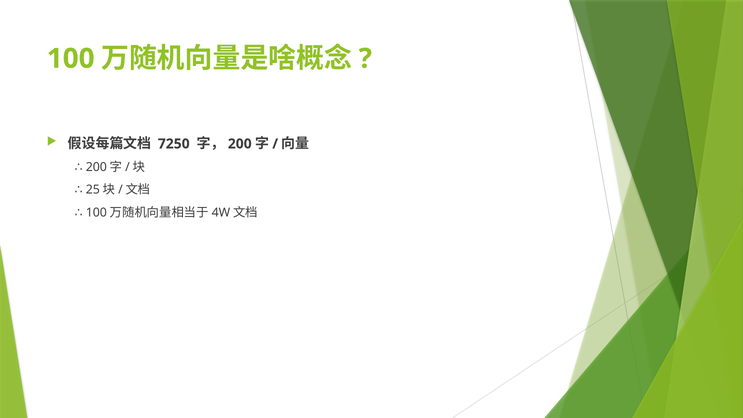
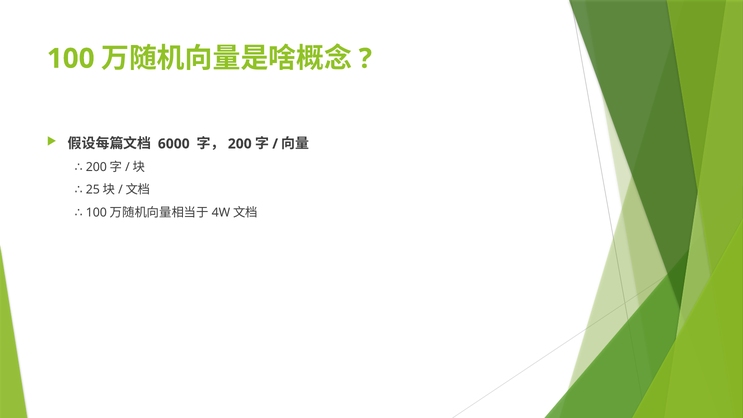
7250: 7250 -> 6000 (174, 144)
